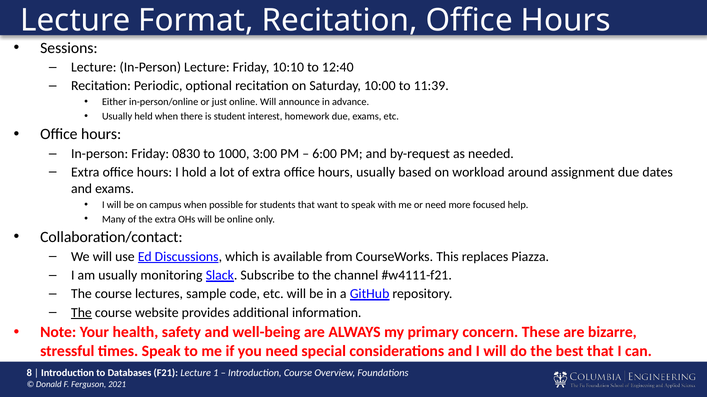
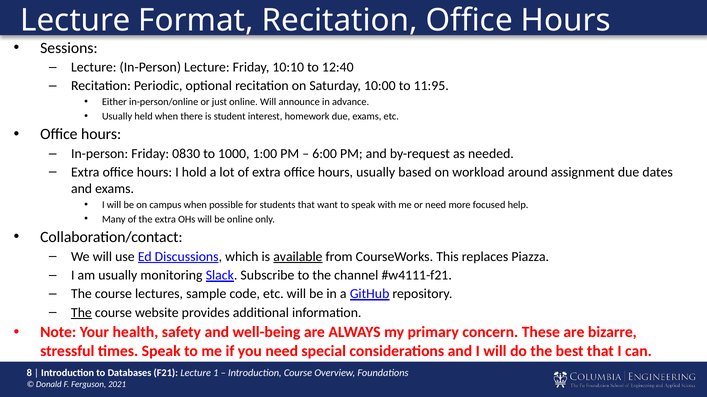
11:39: 11:39 -> 11:95 (431, 86)
3:00: 3:00 -> 1:00 (265, 154)
available underline: none -> present (298, 257)
